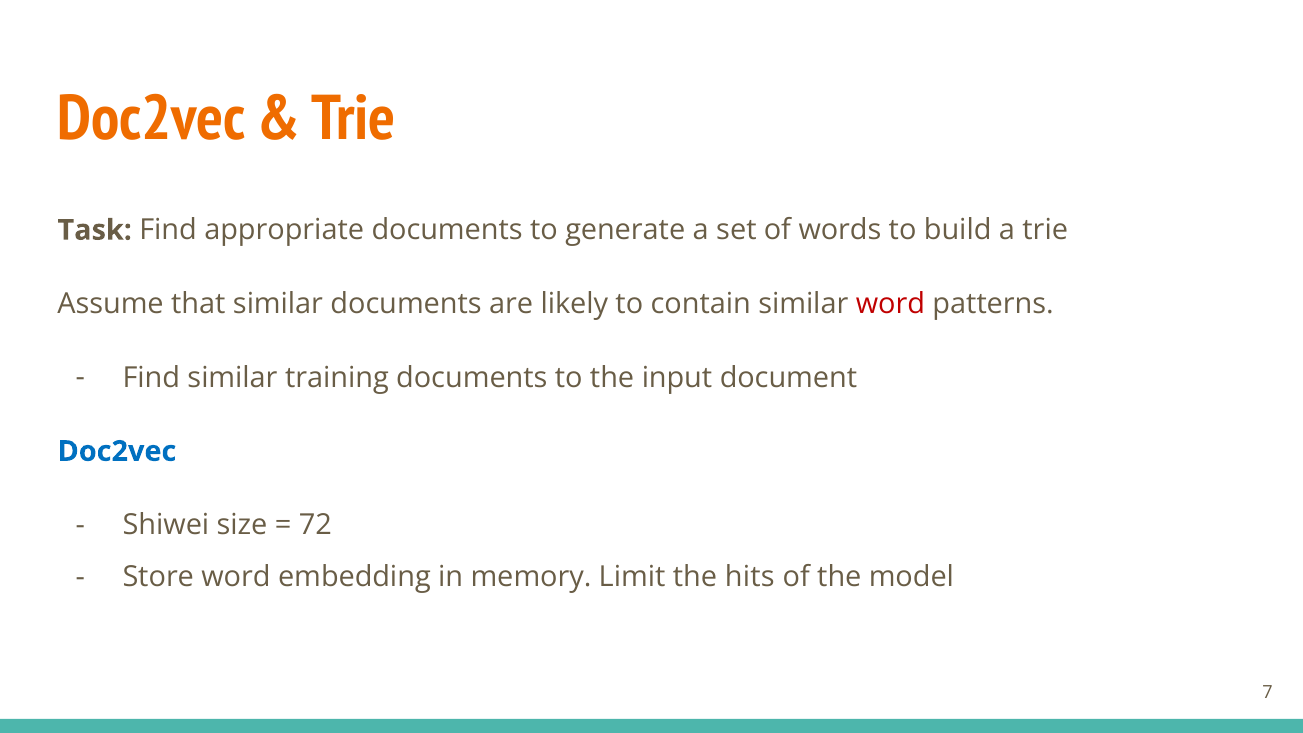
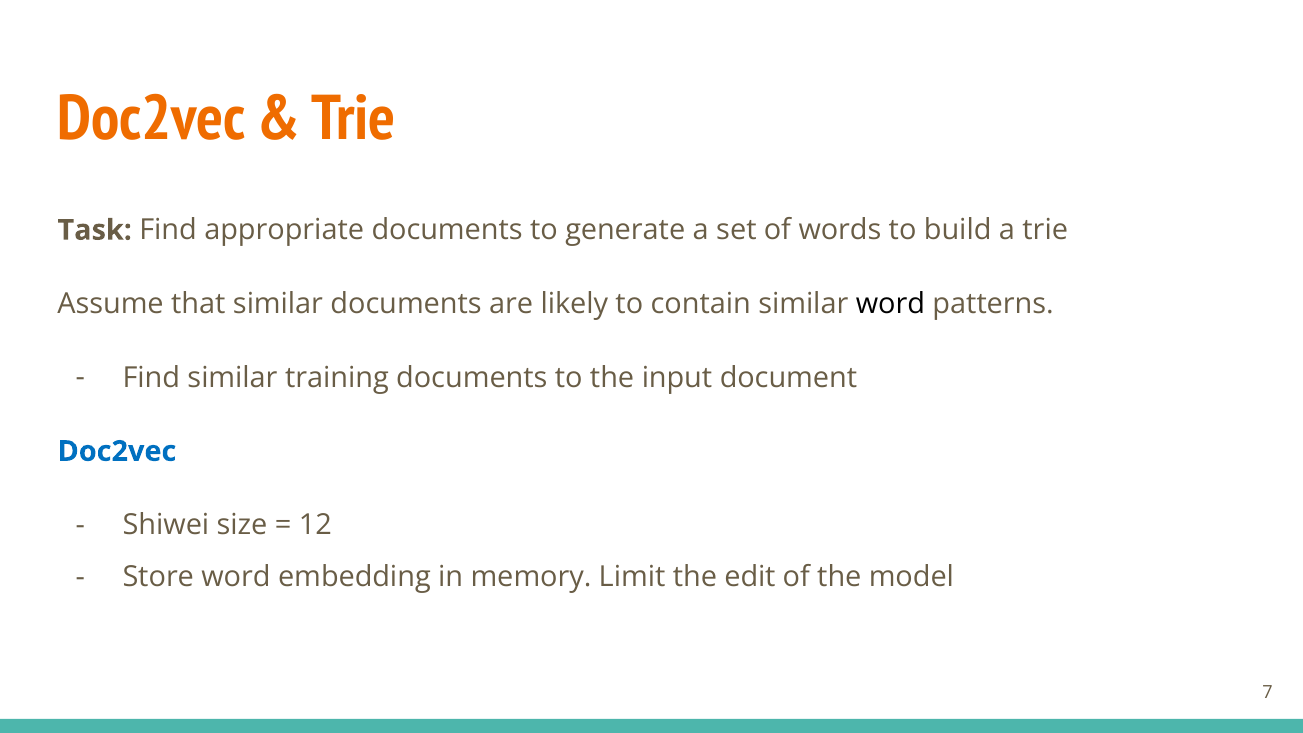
word colour: red -> black (890, 304)
72: 72 -> 12 (315, 525)
hits: hits -> edit (750, 577)
